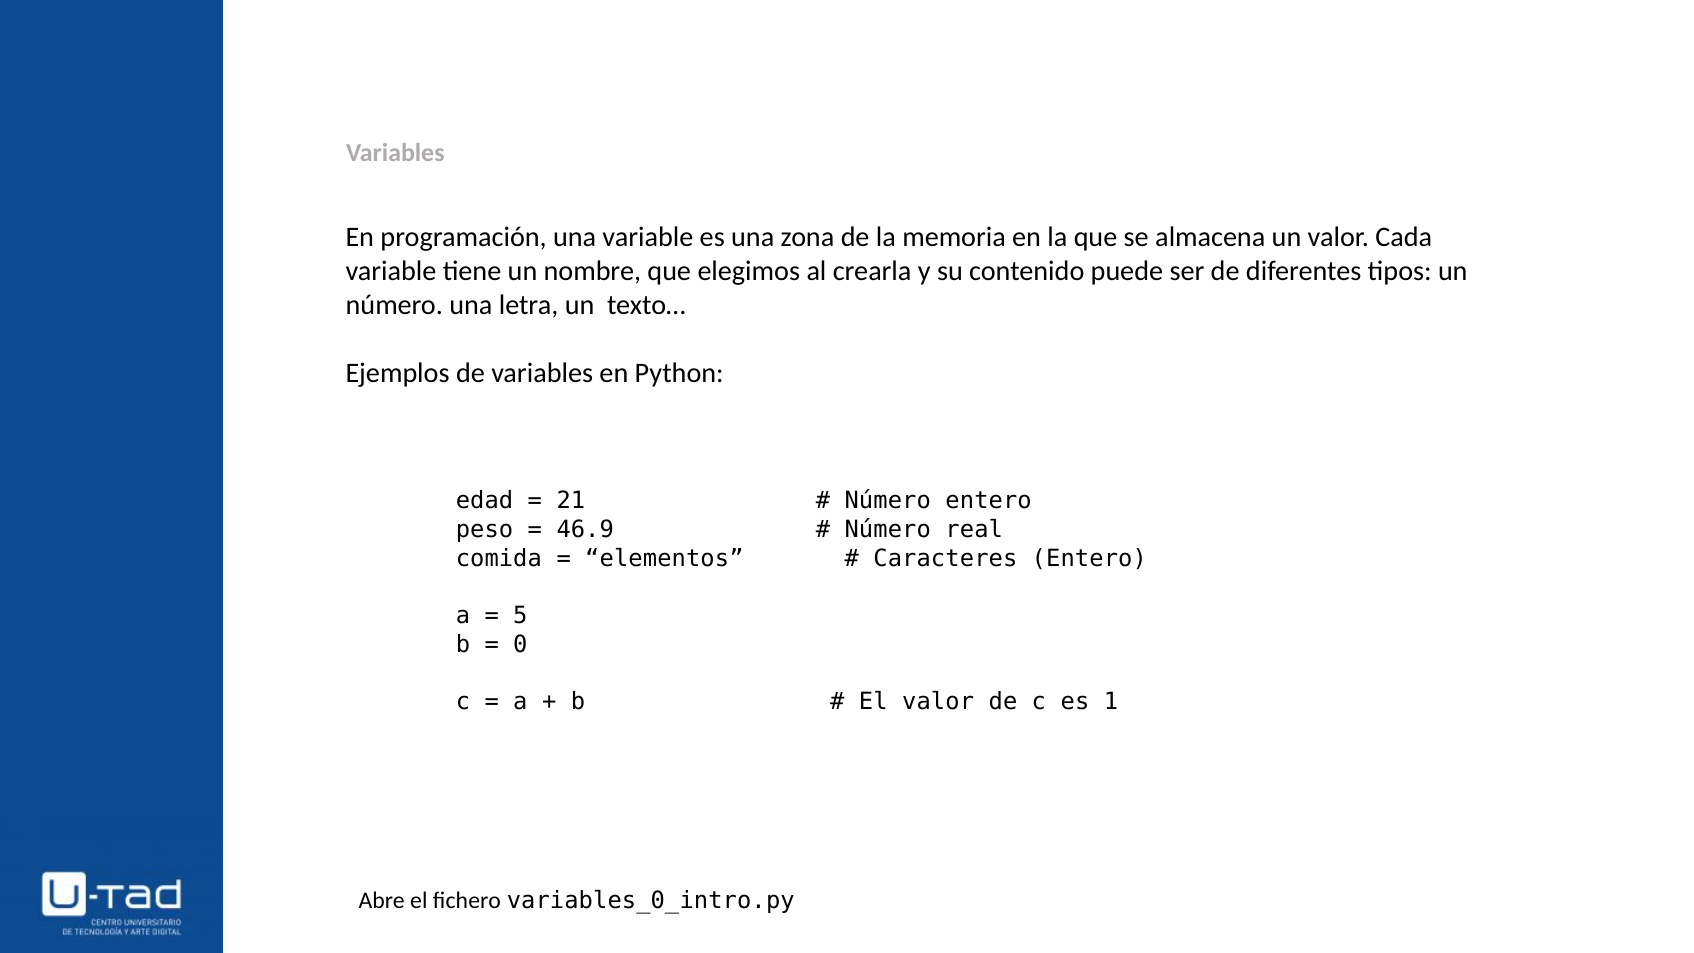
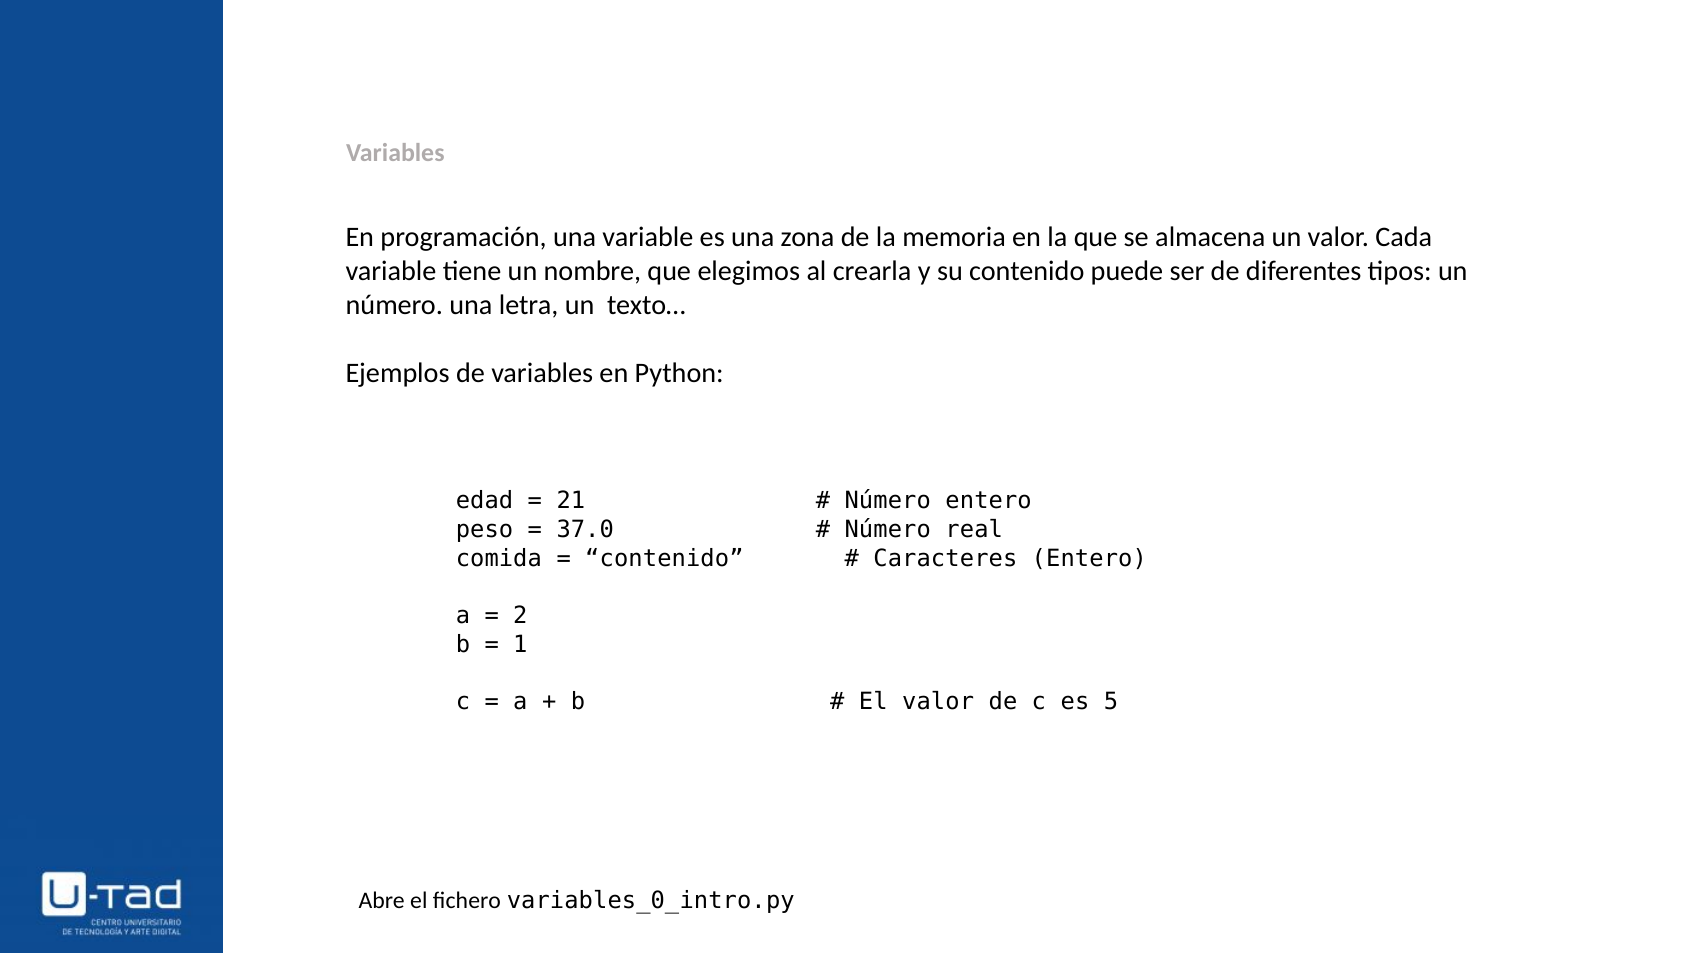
46.9: 46.9 -> 37.0 (585, 529)
elementos: elementos -> contenido (664, 558)
5: 5 -> 2 (520, 615)
0: 0 -> 1 (520, 644)
1: 1 -> 5 (1111, 702)
